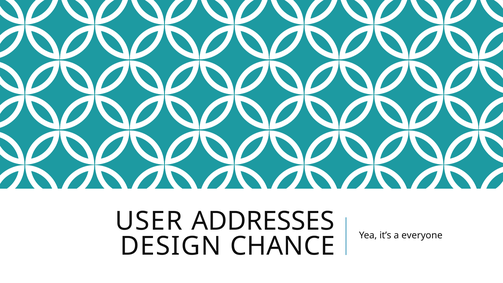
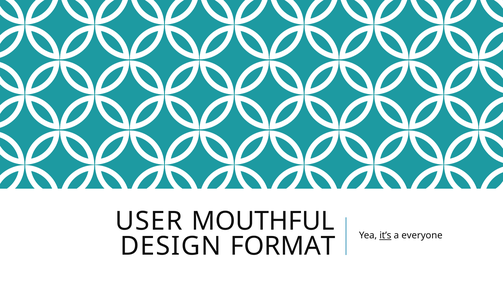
ADDRESSES: ADDRESSES -> MOUTHFUL (263, 221)
it’s underline: none -> present (385, 235)
CHANCE: CHANCE -> FORMAT (283, 246)
